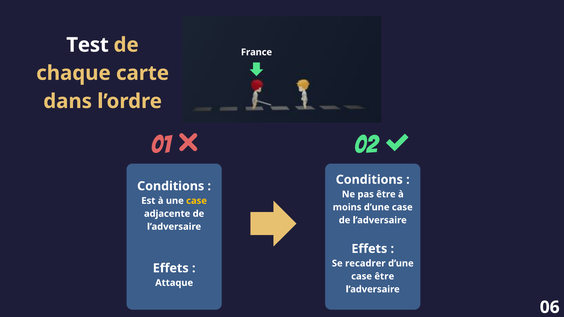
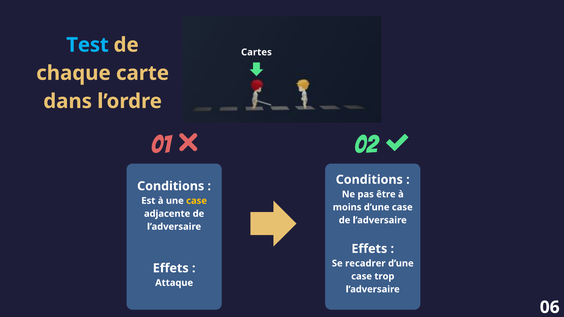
Test colour: white -> light blue (87, 45)
France: France -> Cartes (256, 52)
case être: être -> trop (384, 277)
